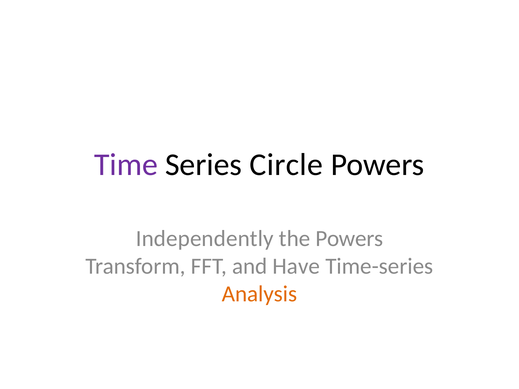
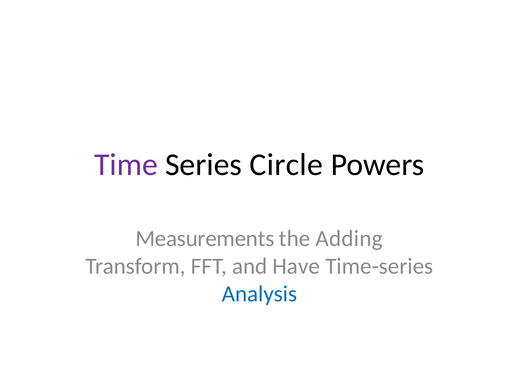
Independently: Independently -> Measurements (205, 239)
the Powers: Powers -> Adding (349, 239)
Analysis colour: orange -> blue (260, 294)
